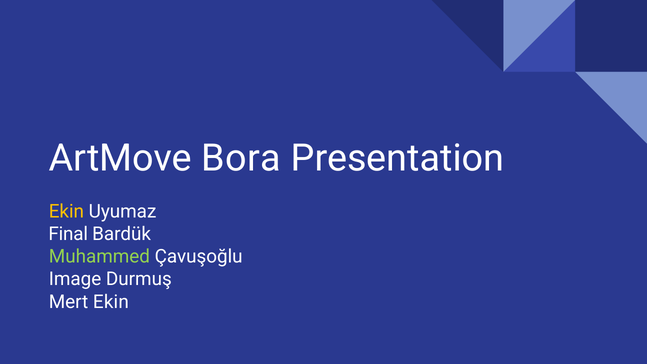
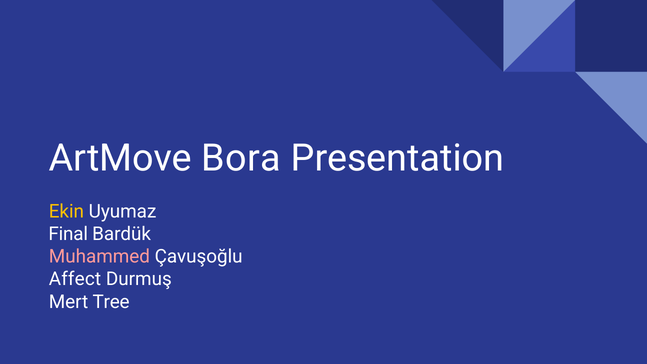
Muhammed colour: light green -> pink (99, 257)
Image: Image -> Affect (75, 279)
Mert Ekin: Ekin -> Tree (111, 302)
